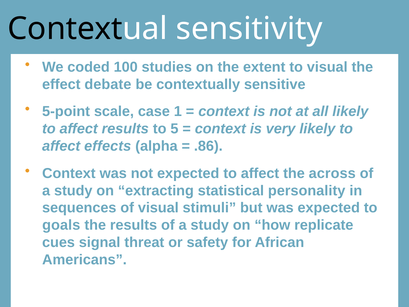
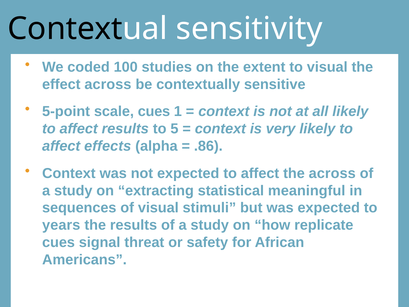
effect debate: debate -> across (108, 84)
scale case: case -> cues (154, 111)
personality: personality -> meaningful (307, 190)
goals: goals -> years (61, 225)
